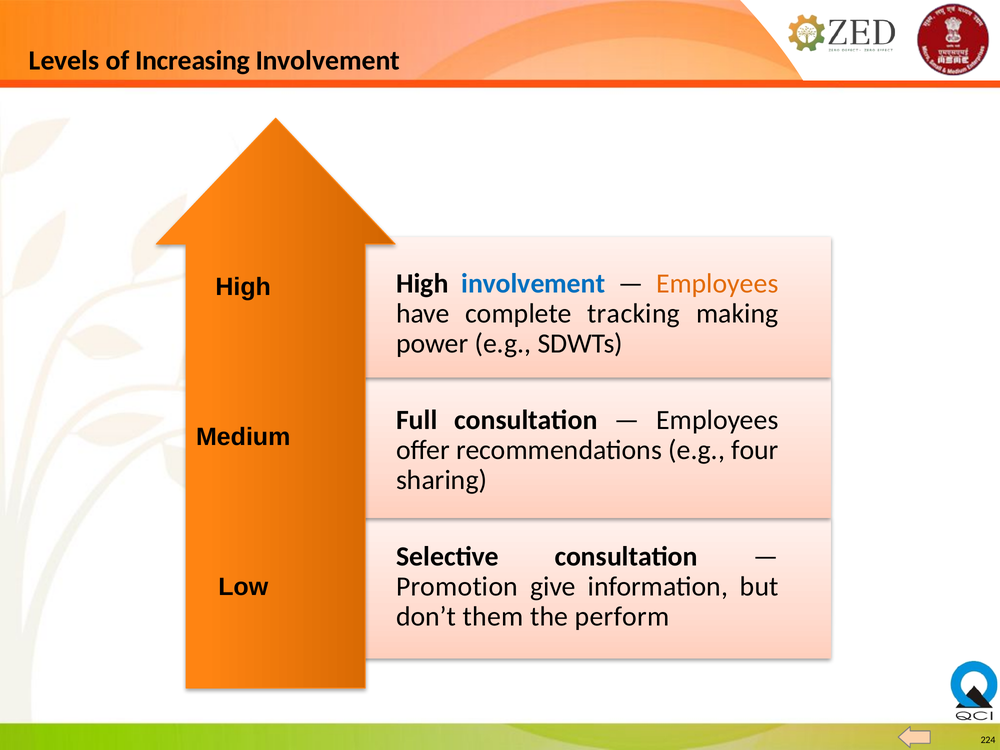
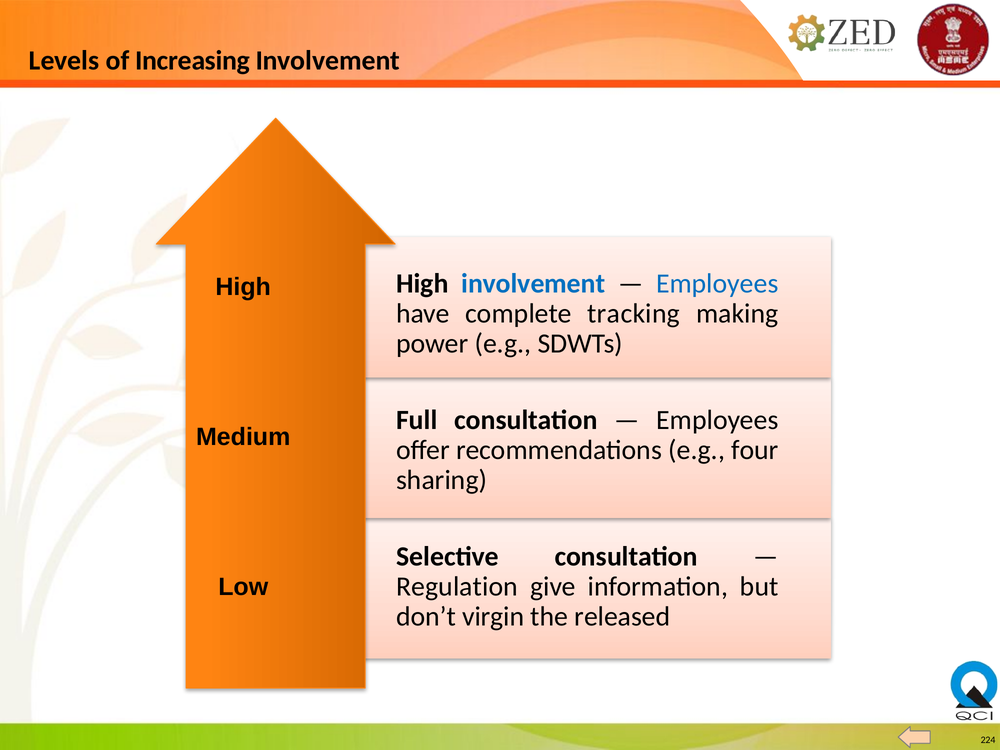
Employees colour: orange -> blue (717, 283)
Promotion: Promotion -> Regulation (457, 587)
them: them -> virgin (493, 617)
perform: perform -> released (622, 617)
